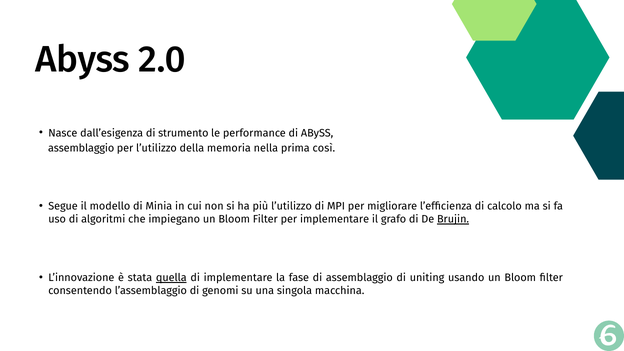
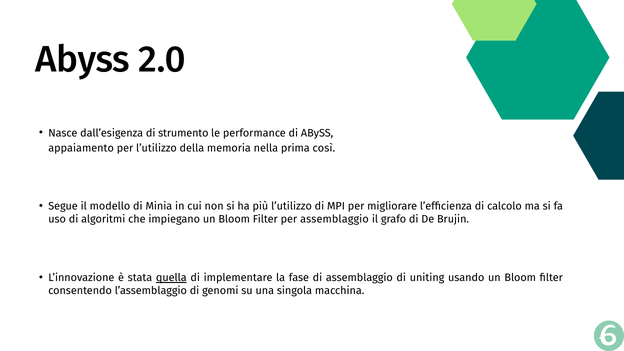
assemblaggio: assemblaggio -> appaiamento (81, 148)
per implementare: implementare -> assemblaggio (334, 219)
Brujin underline: present -> none (453, 219)
